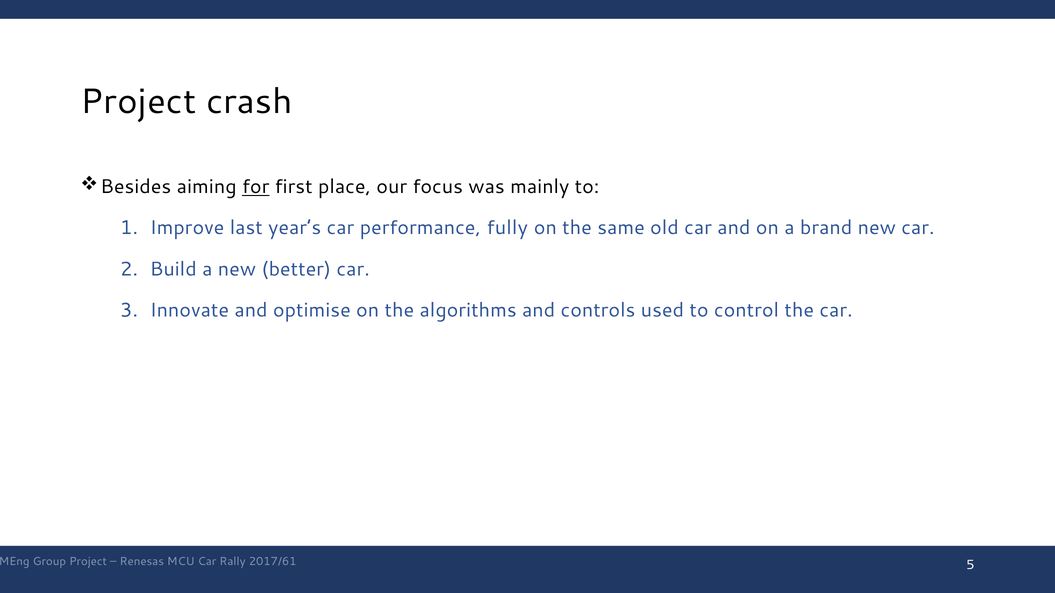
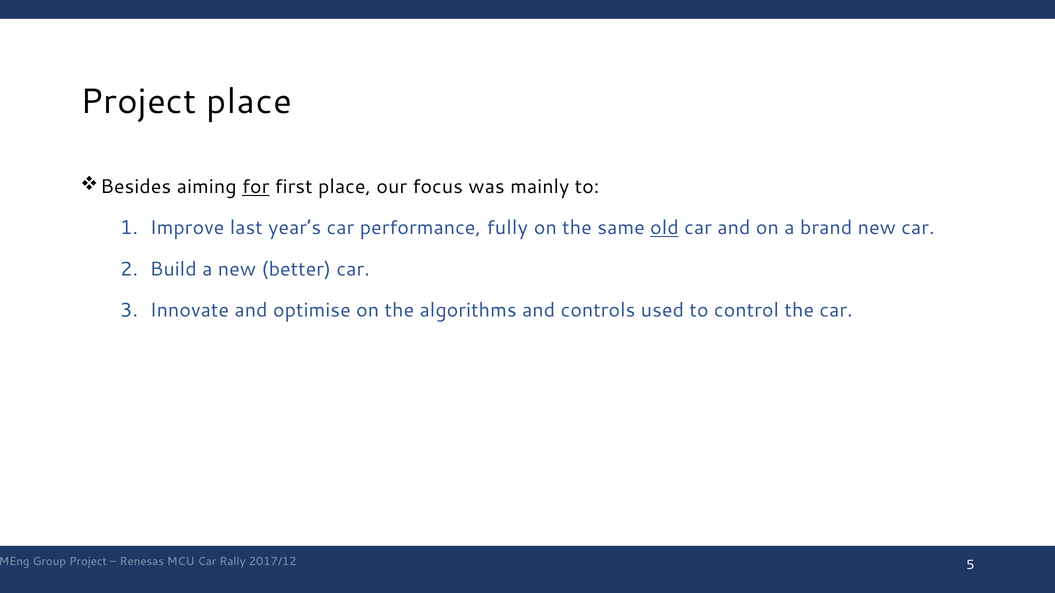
Project crash: crash -> place (249, 102)
old underline: none -> present (664, 228)
2017/61: 2017/61 -> 2017/12 (273, 562)
